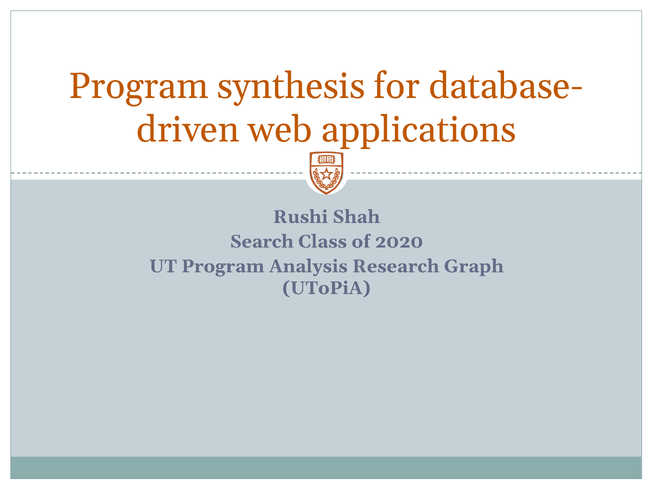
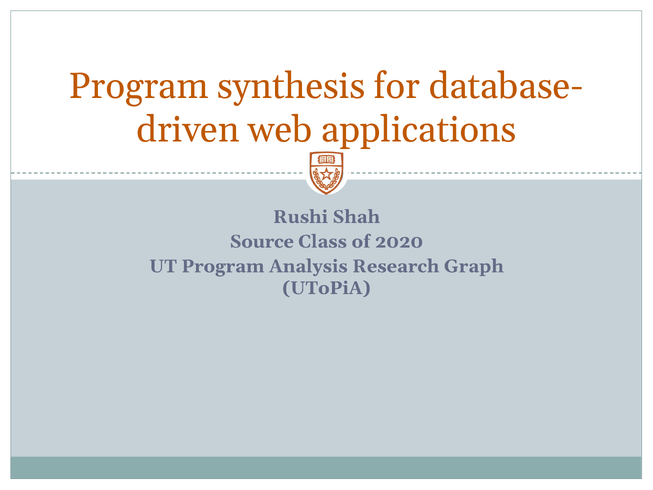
Search: Search -> Source (262, 241)
